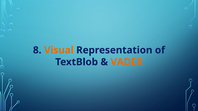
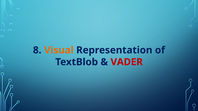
VADER colour: orange -> red (127, 62)
